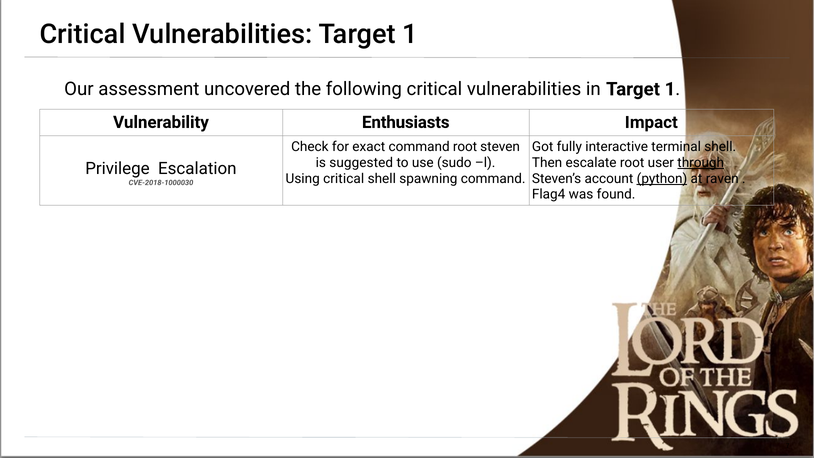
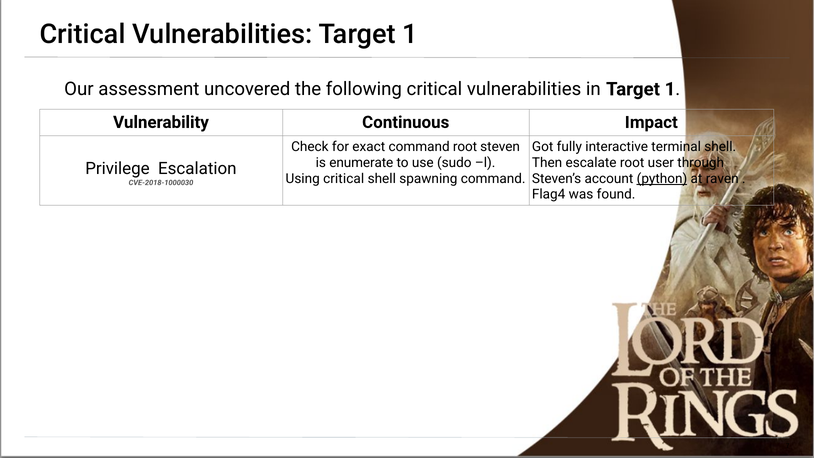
Enthusiasts: Enthusiasts -> Continuous (406, 122)
suggested: suggested -> enumerate (361, 163)
through underline: present -> none (701, 163)
